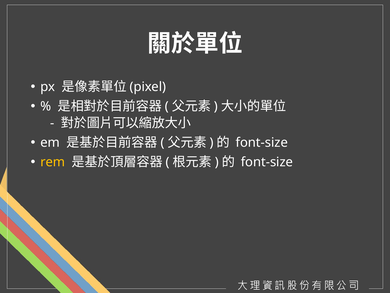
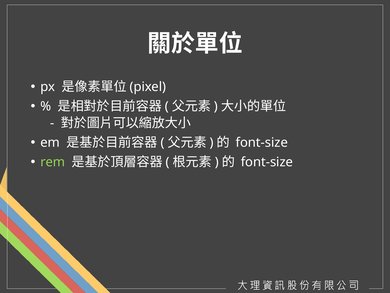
rem colour: yellow -> light green (53, 162)
